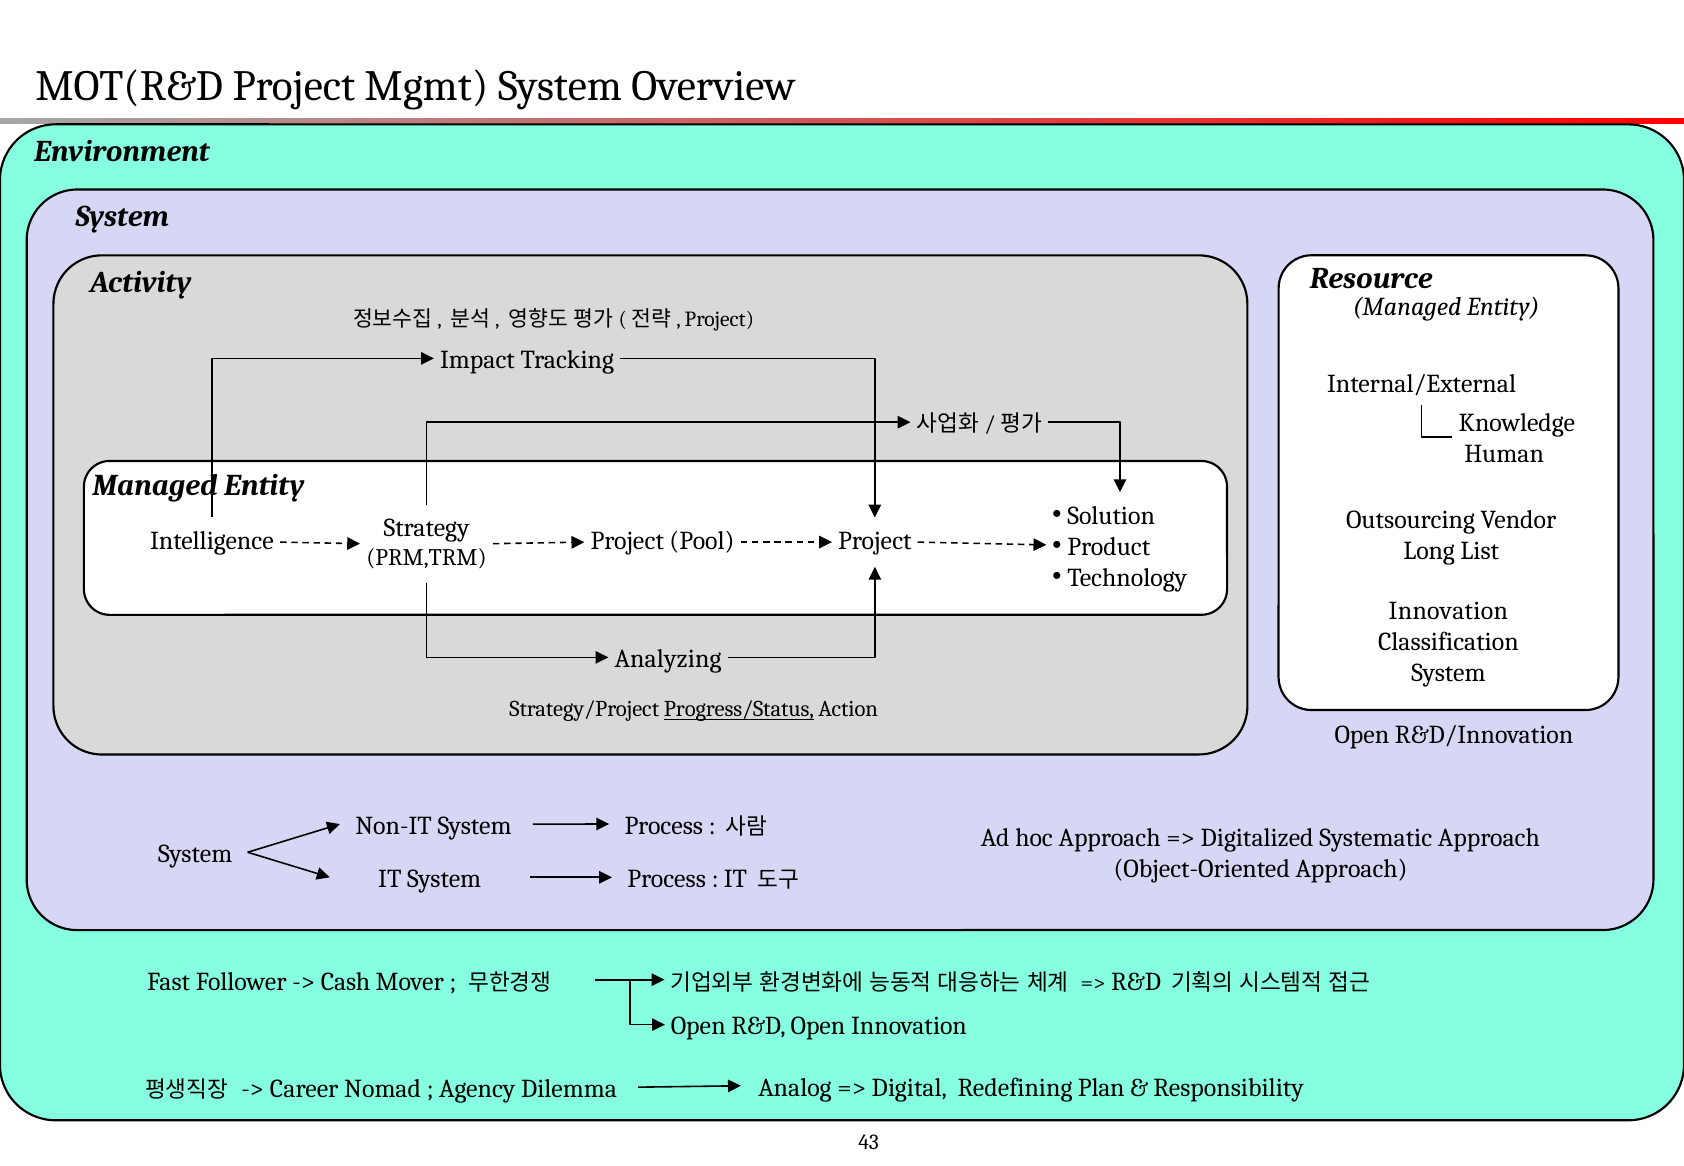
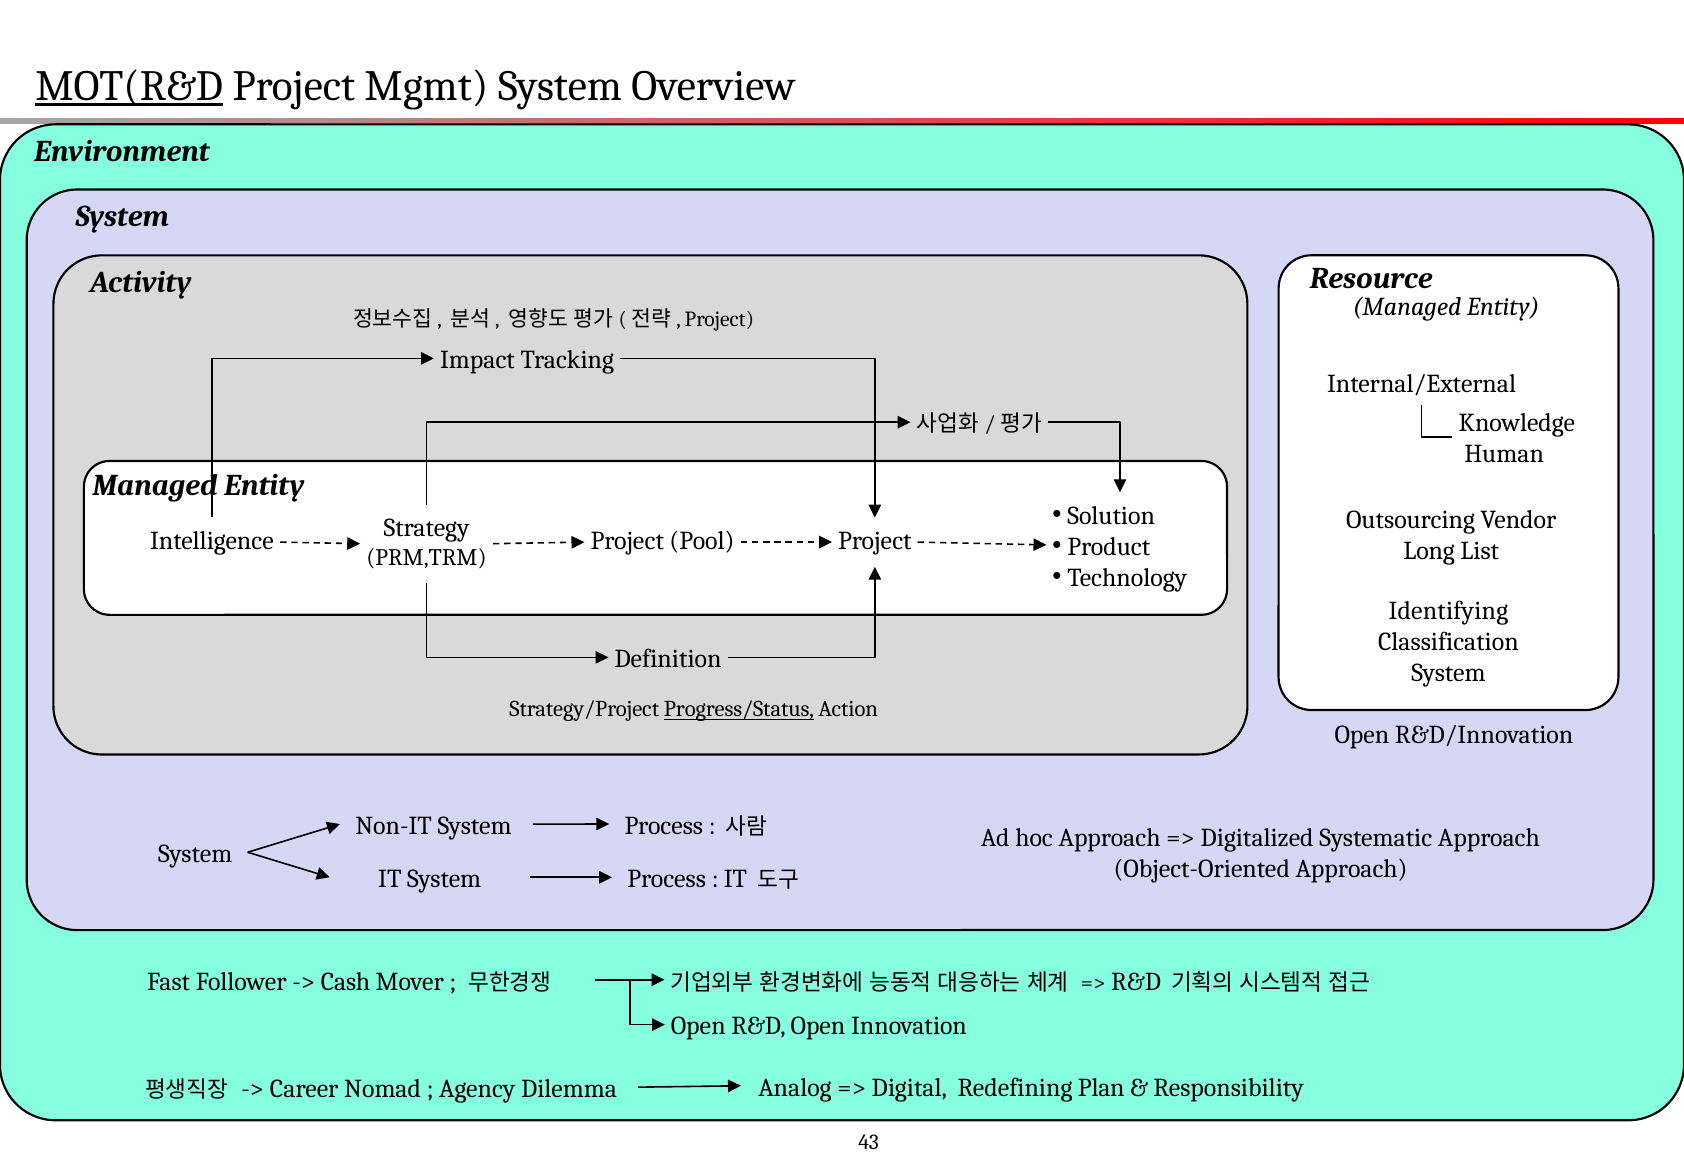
MOT(R&D underline: none -> present (129, 86)
Innovation: Innovation -> Identifying (1448, 611)
Analyzing: Analyzing -> Definition (668, 659)
